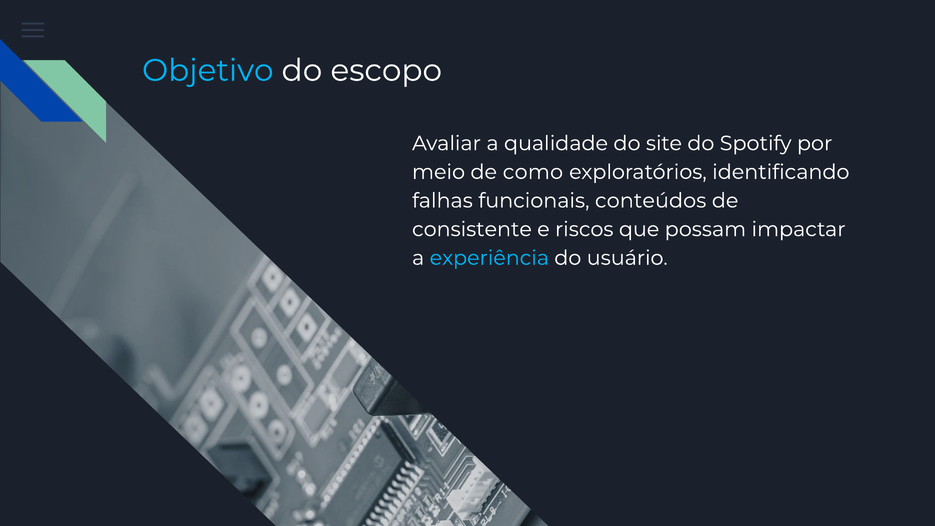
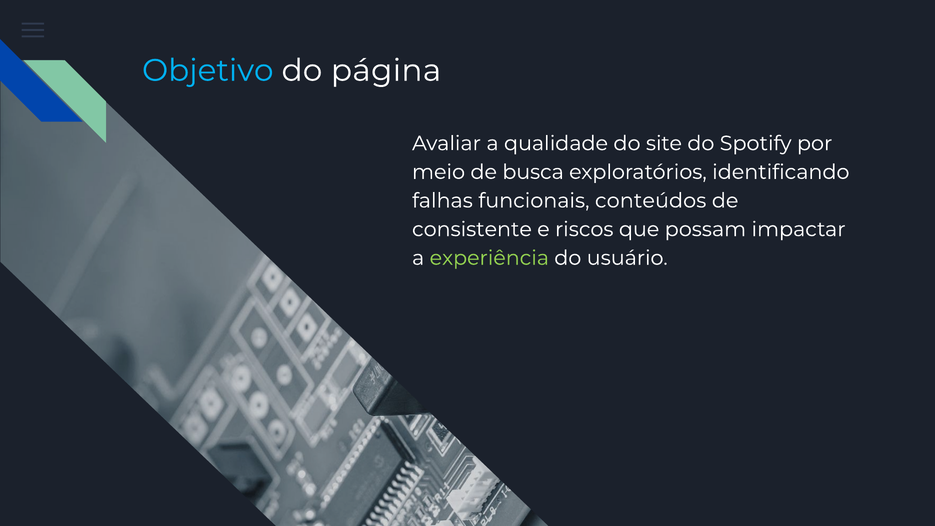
escopo: escopo -> página (386, 71)
como: como -> busca (533, 172)
experiência colour: light blue -> light green (489, 258)
